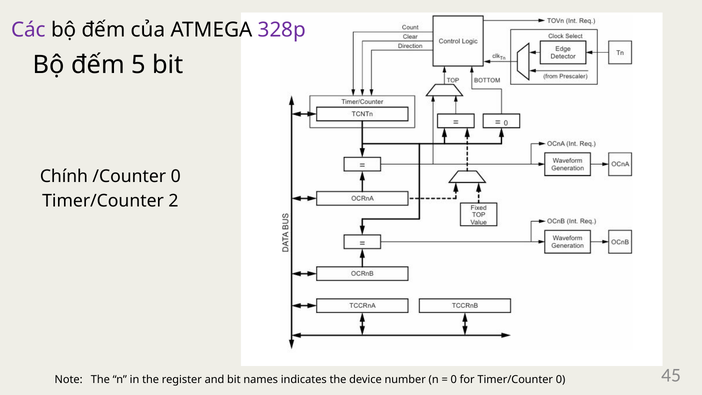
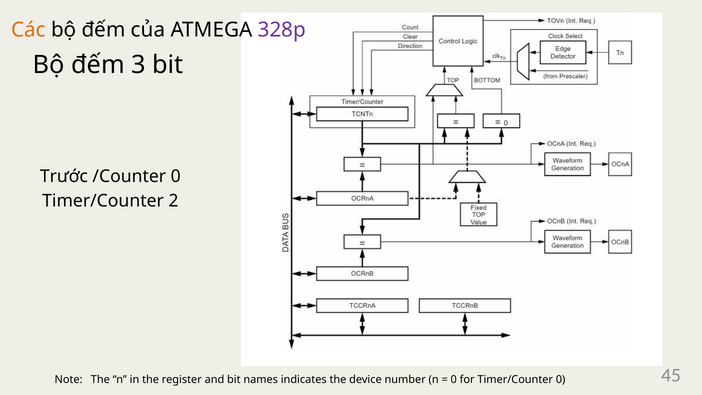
Các colour: purple -> orange (28, 30)
5: 5 -> 3 (139, 65)
Chính: Chính -> Trước (64, 176)
